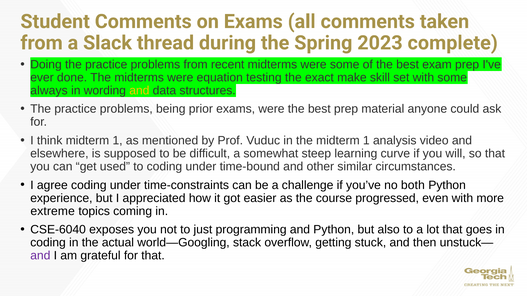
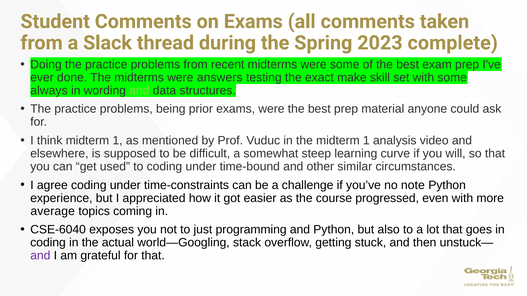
equation: equation -> answers (220, 78)
and colour: yellow -> light green (139, 91)
both: both -> note (413, 185)
extreme: extreme -> average (53, 211)
